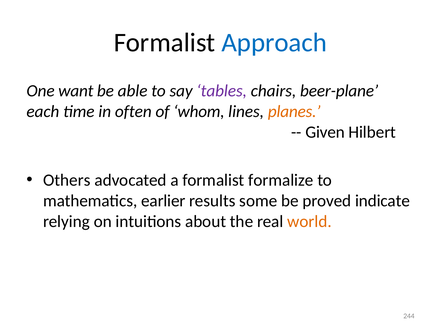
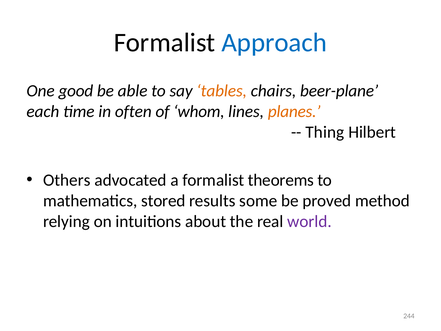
want: want -> good (76, 91)
tables colour: purple -> orange (222, 91)
Given: Given -> Thing (325, 132)
formalize: formalize -> theorems (281, 180)
earlier: earlier -> stored (163, 201)
indicate: indicate -> method (382, 201)
world colour: orange -> purple (309, 221)
